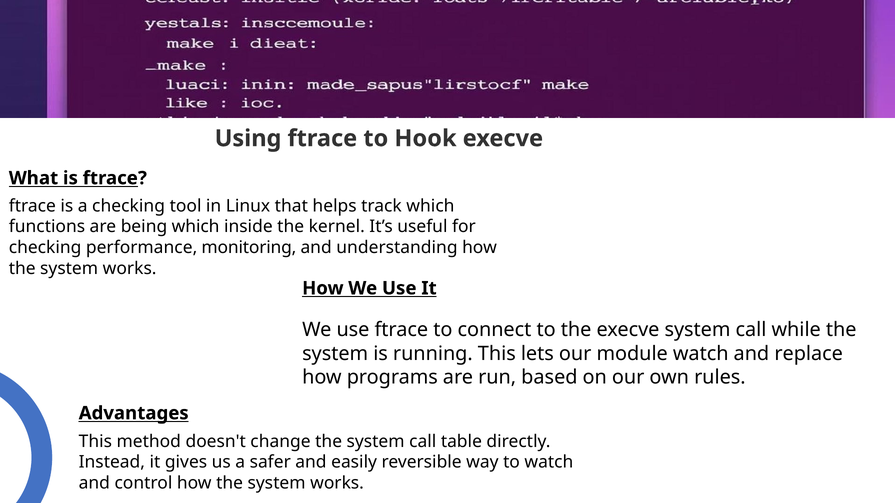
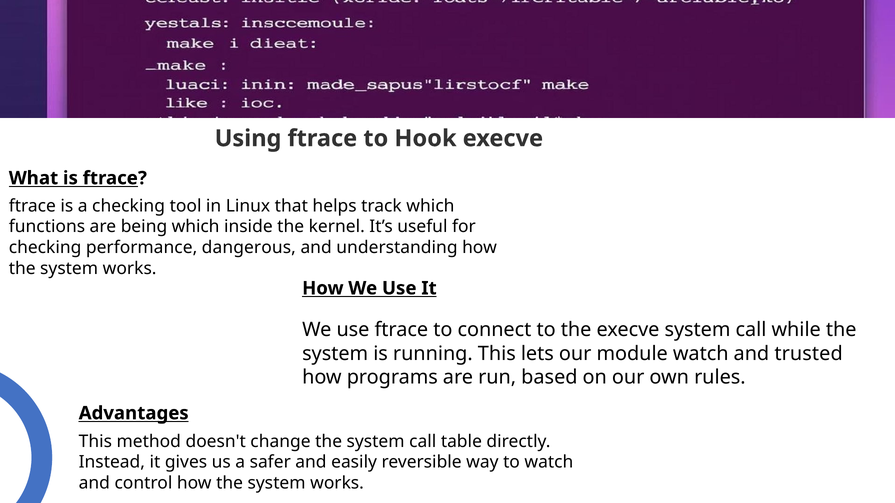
monitoring: monitoring -> dangerous (249, 248)
replace: replace -> trusted (809, 354)
